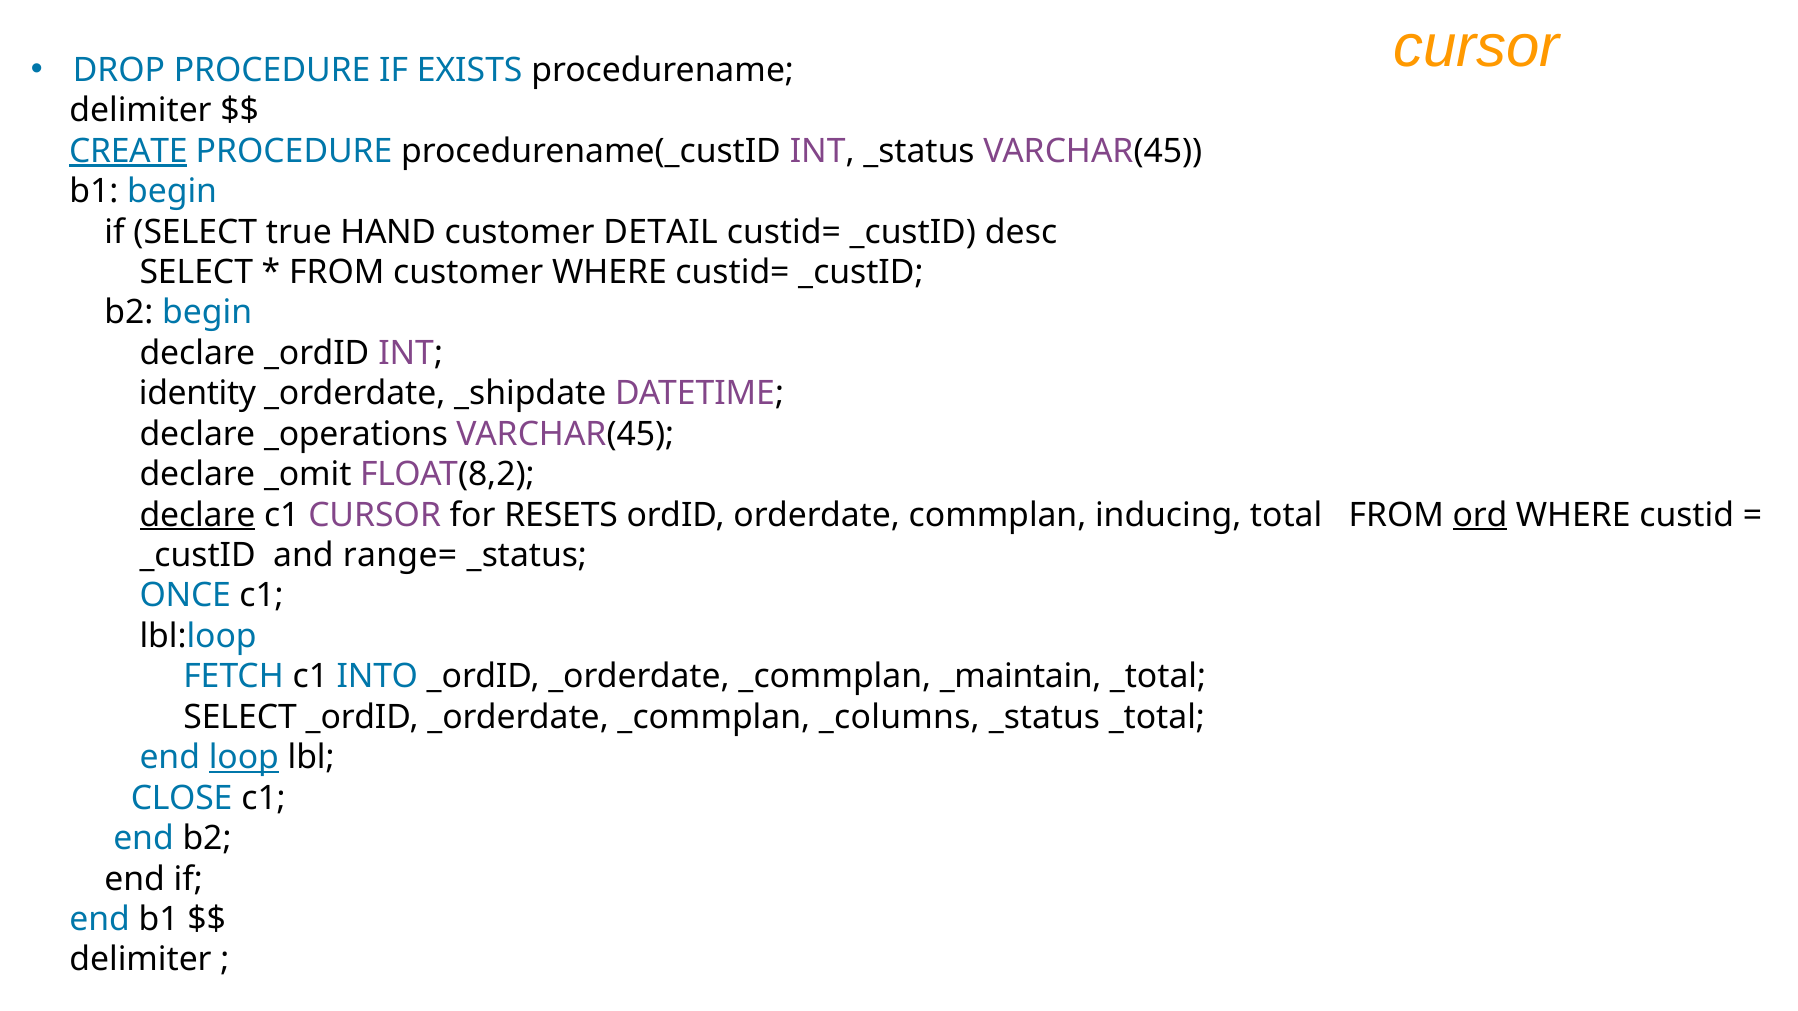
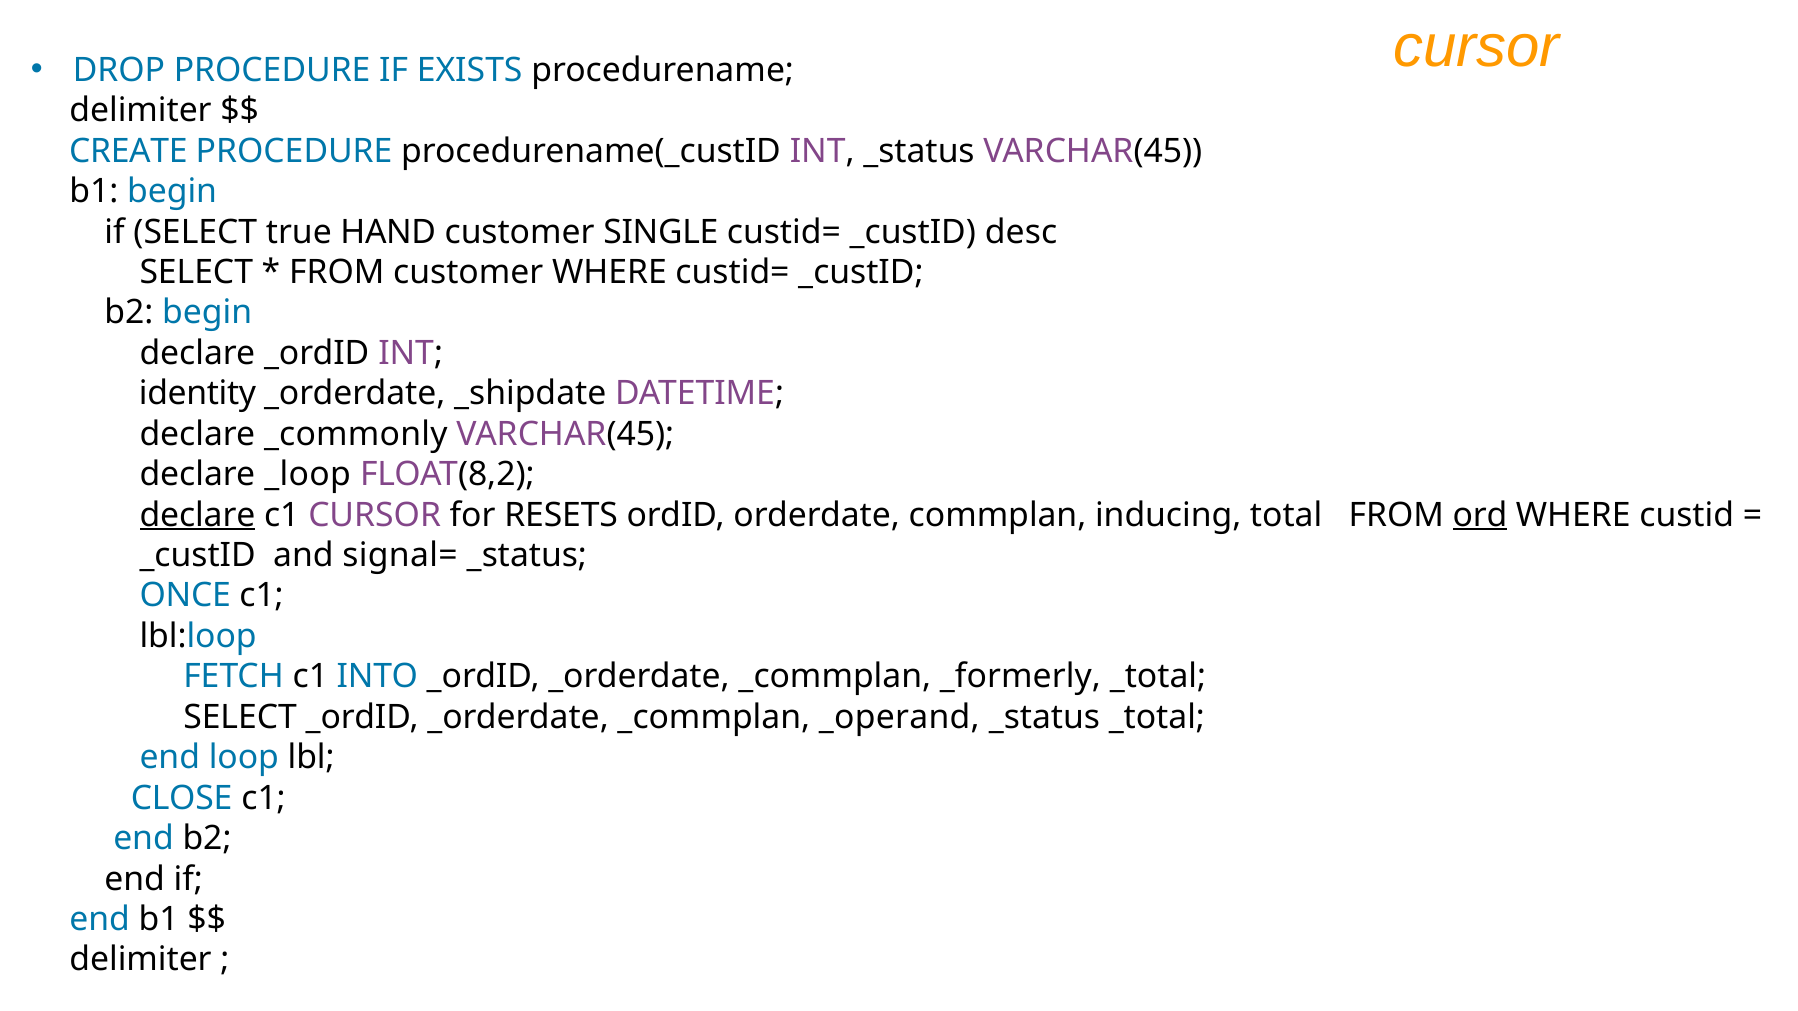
CREATE underline: present -> none (128, 151)
DETAIL: DETAIL -> SINGLE (661, 232)
_operations: _operations -> _commonly (356, 434)
_omit: _omit -> _loop (308, 475)
range=: range= -> signal= (400, 556)
_maintain: _maintain -> _formerly (1020, 677)
_columns: _columns -> _operand (899, 717)
loop underline: present -> none (244, 758)
